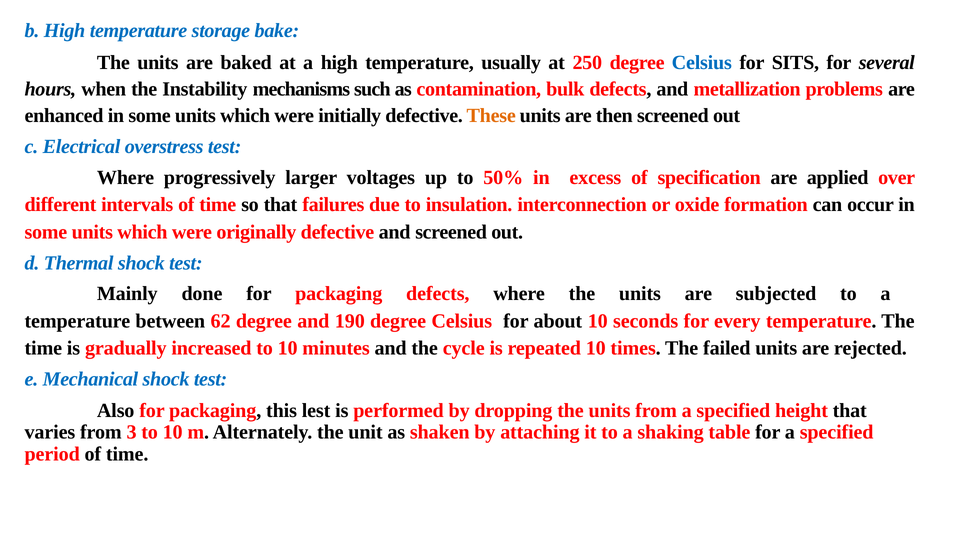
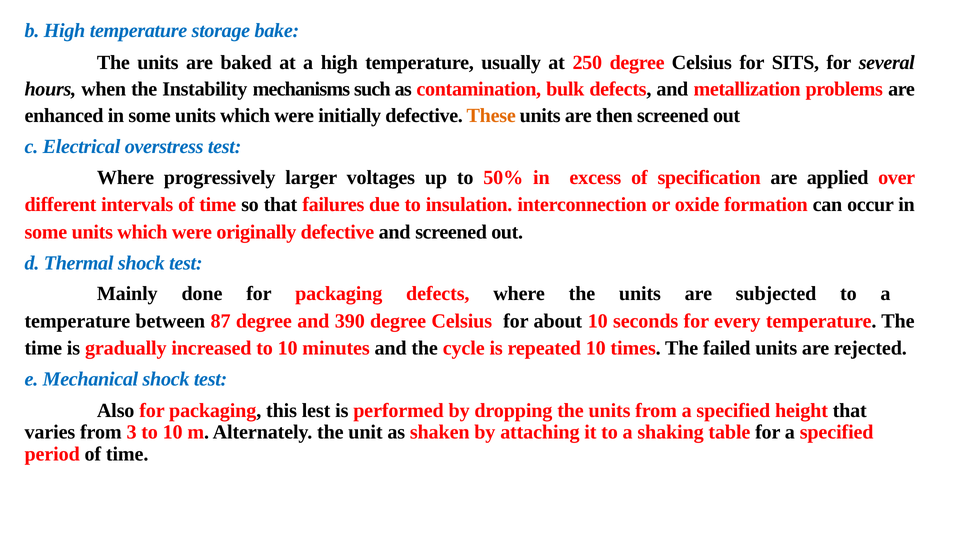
Celsius colour: blue -> black (702, 63)
62: 62 -> 87 (221, 321)
190: 190 -> 390 (350, 321)
